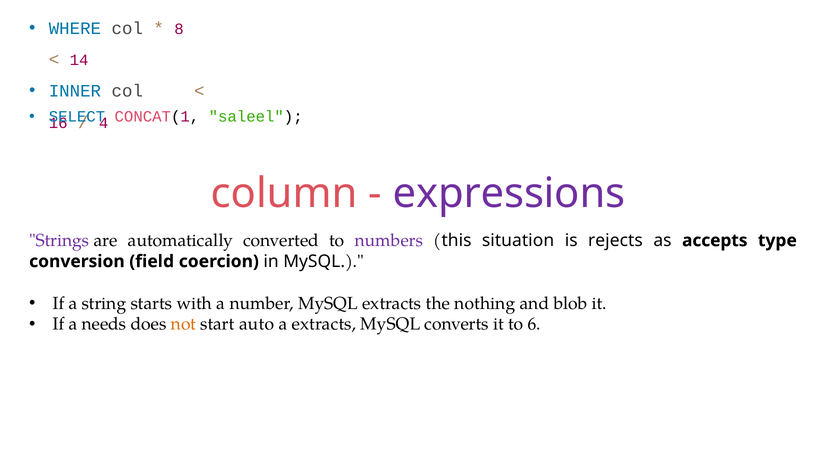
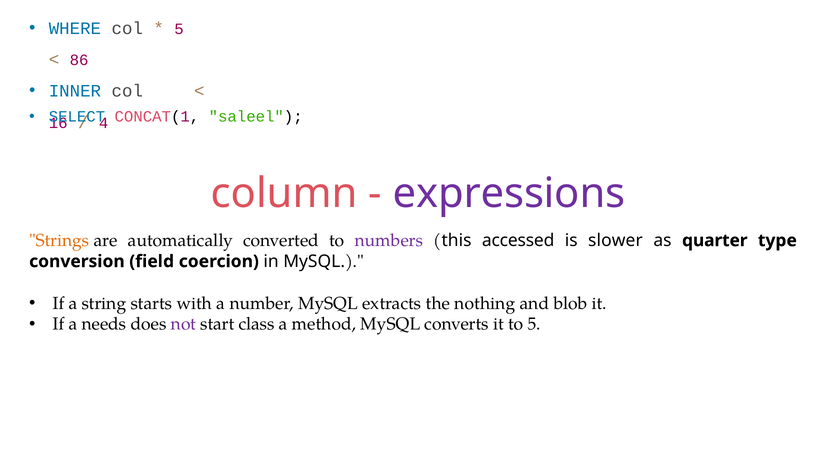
8: 8 -> 5 (179, 29)
14: 14 -> 86 (79, 60)
Strings colour: purple -> orange (59, 240)
situation: situation -> accessed (518, 240)
rejects: rejects -> slower (615, 240)
accepts: accepts -> quarter (715, 240)
not colour: orange -> purple (184, 324)
auto: auto -> class (257, 324)
a extracts: extracts -> method (324, 324)
to 6: 6 -> 5 (534, 324)
